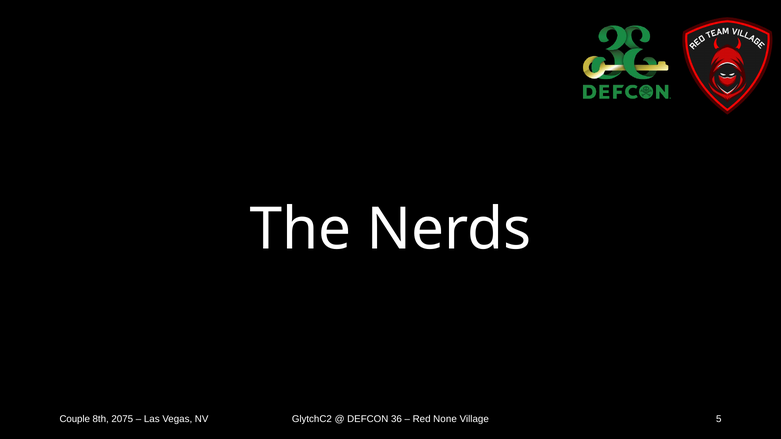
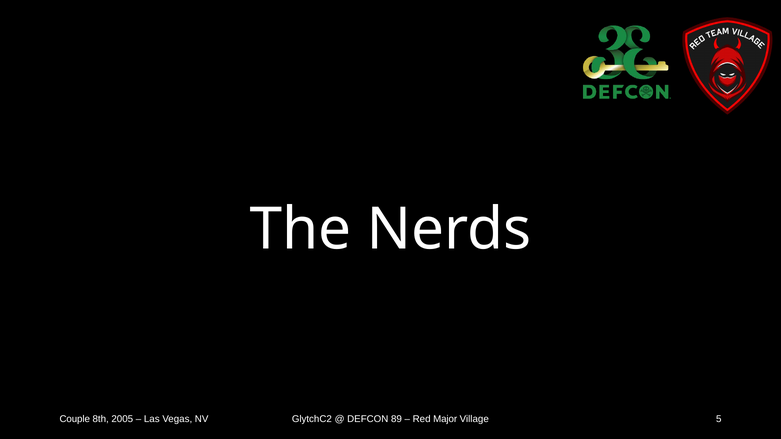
2075: 2075 -> 2005 (122, 420)
36: 36 -> 89 (396, 420)
None: None -> Major (445, 420)
